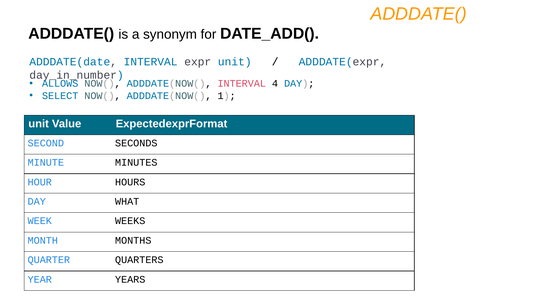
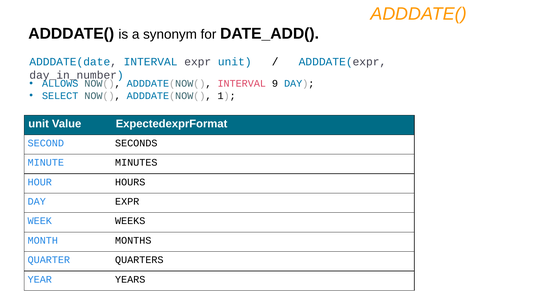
4: 4 -> 9 (275, 84)
DAY WHAT: WHAT -> EXPR (127, 202)
